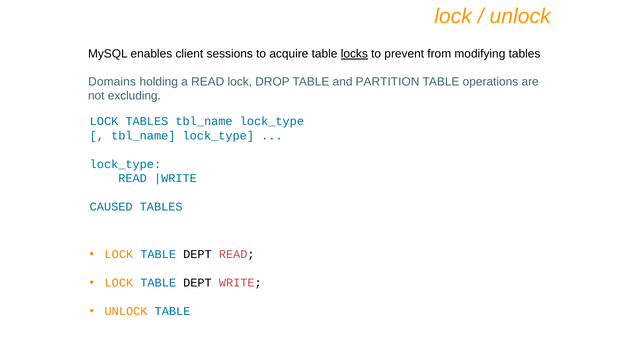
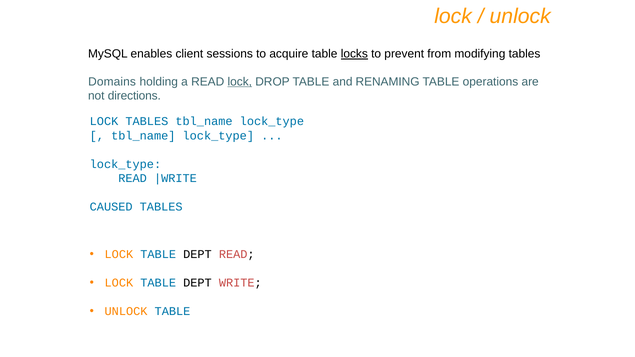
lock underline: none -> present (240, 82)
PARTITION: PARTITION -> RENAMING (388, 82)
excluding: excluding -> directions (134, 96)
